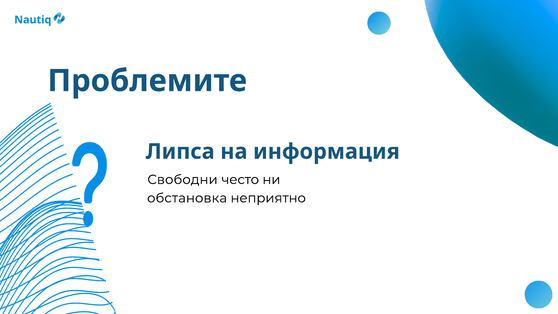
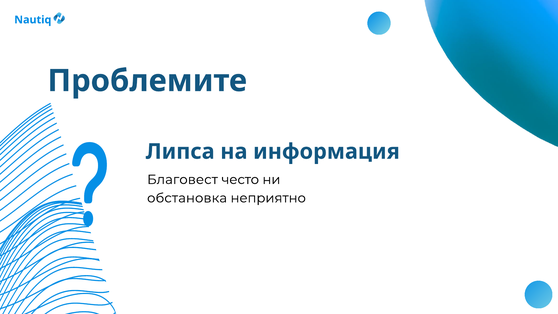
Свободни: Свободни -> Благовест (182, 180)
